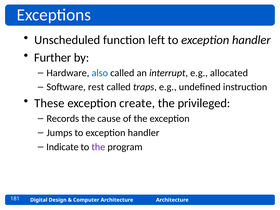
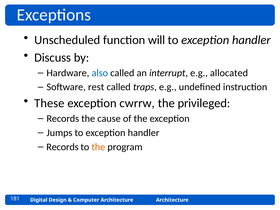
left: left -> will (157, 40)
Further: Further -> Discuss (53, 58)
create: create -> cwrrw (137, 103)
Indicate: Indicate -> Records (62, 147)
the colour: purple -> orange (98, 147)
